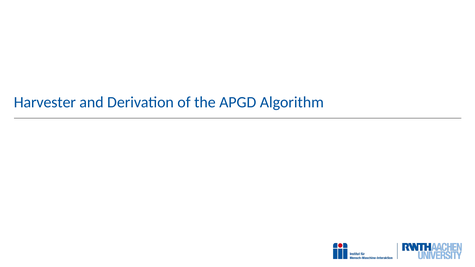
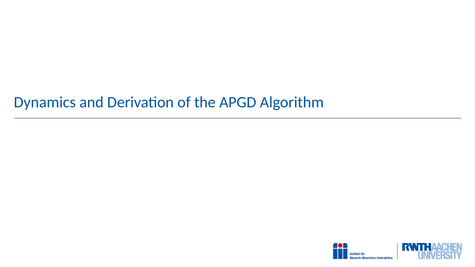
Harvester: Harvester -> Dynamics (45, 102)
